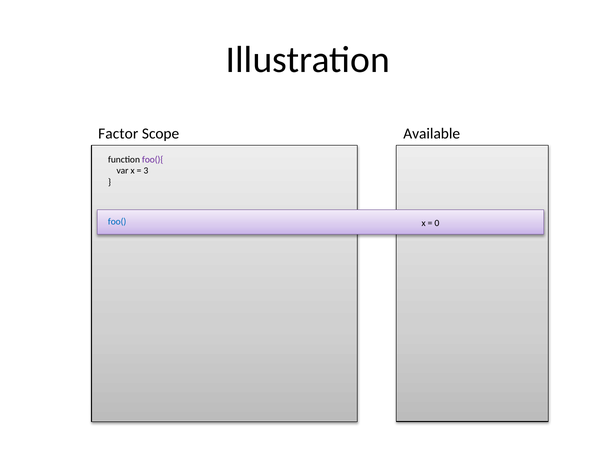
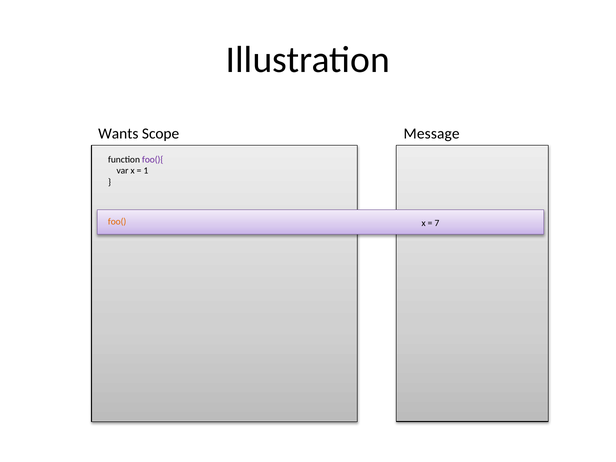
Factor: Factor -> Wants (118, 134)
Available: Available -> Message (432, 134)
3: 3 -> 1 (146, 171)
foo( colour: blue -> orange (117, 221)
0: 0 -> 7 (437, 223)
